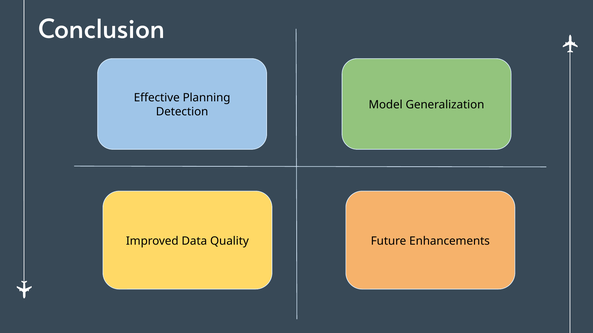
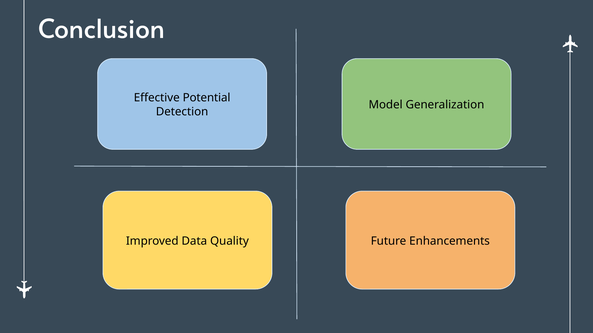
Planning: Planning -> Potential (207, 98)
